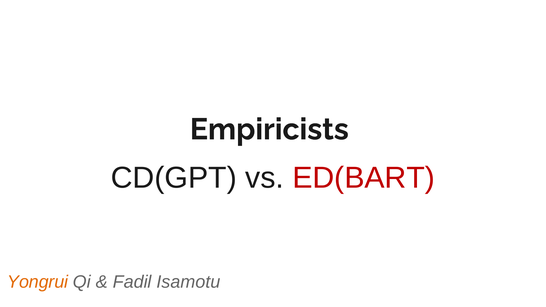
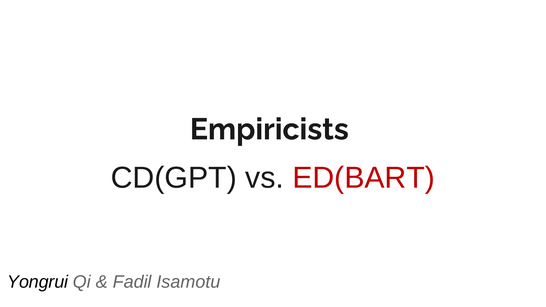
Yongrui colour: orange -> black (38, 282)
